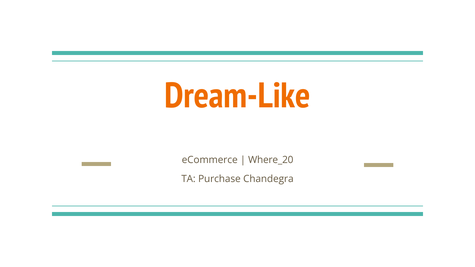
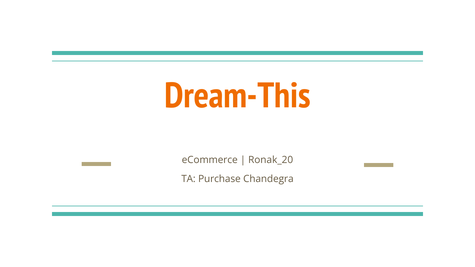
Dream-Like: Dream-Like -> Dream-This (237, 96)
Where_20: Where_20 -> Ronak_20 (271, 160)
